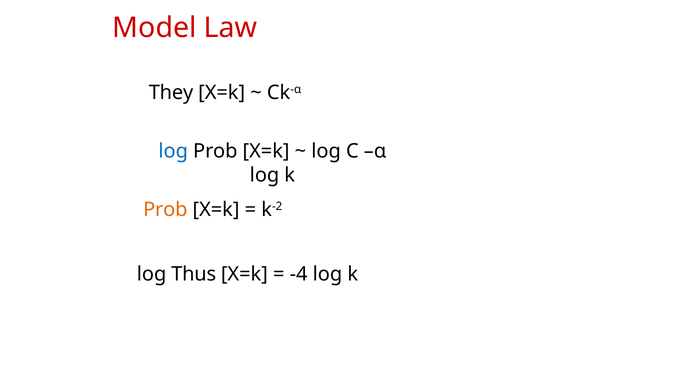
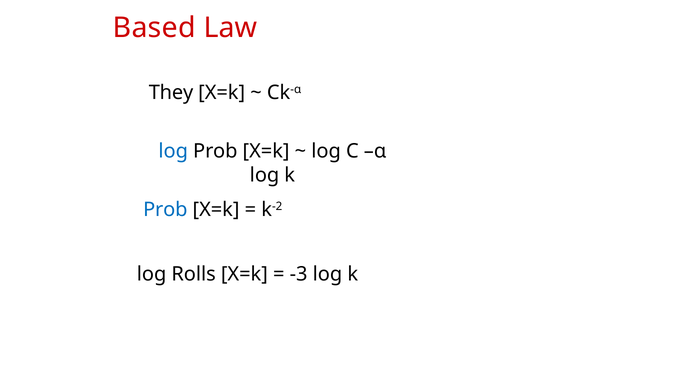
Model: Model -> Based (154, 28)
Prob colour: orange -> blue (165, 210)
Thus: Thus -> Rolls (194, 274)
-4: -4 -> -3 (299, 274)
